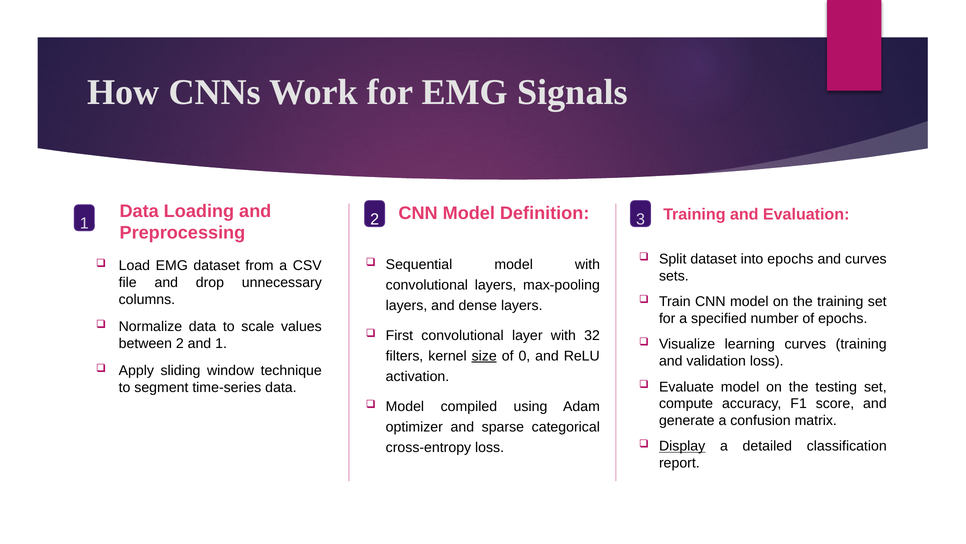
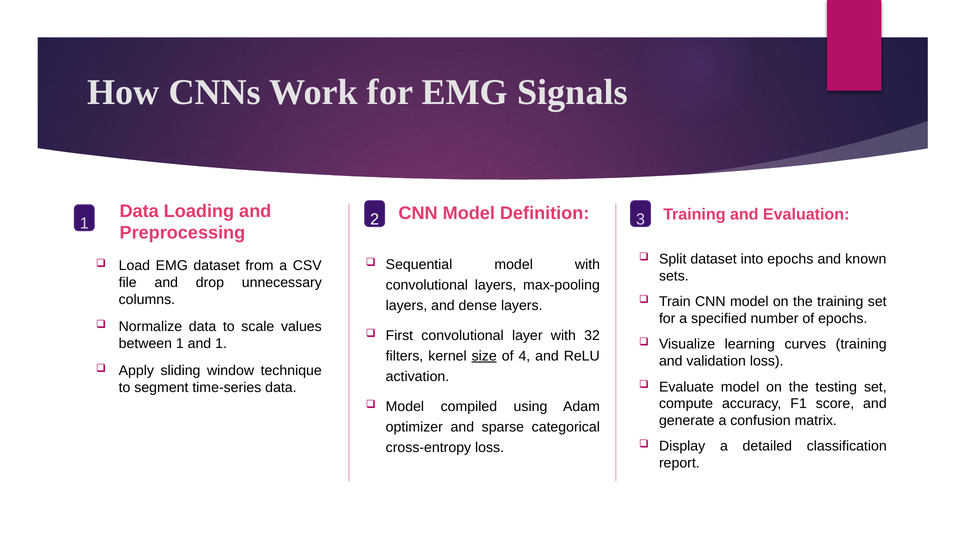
and curves: curves -> known (866, 259)
between 2: 2 -> 1 (180, 343)
0: 0 -> 4 (524, 356)
Display underline: present -> none (682, 446)
